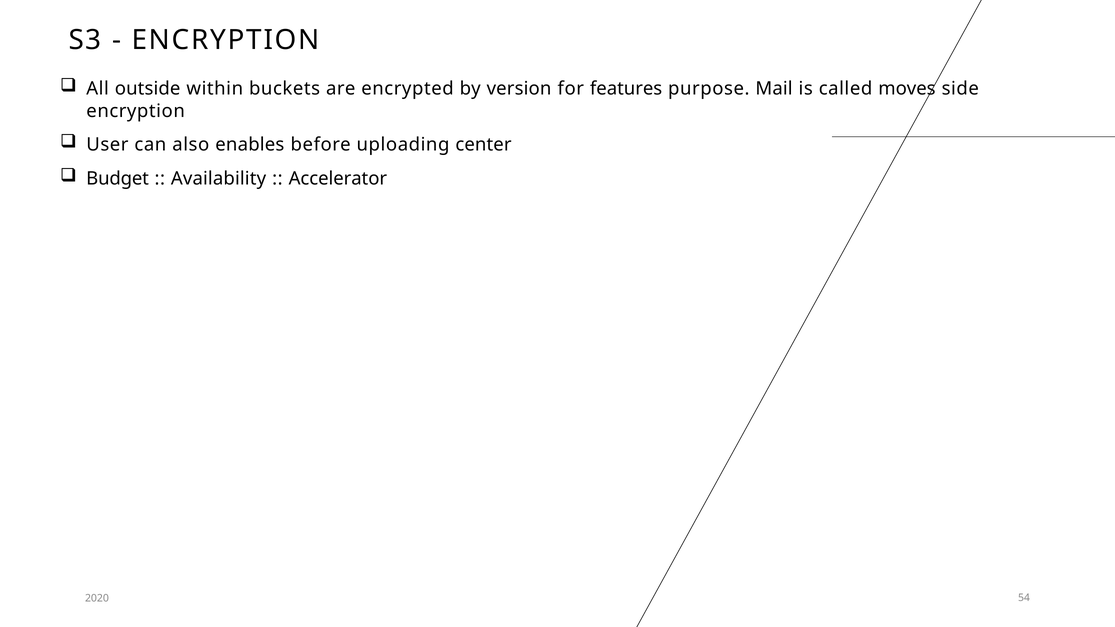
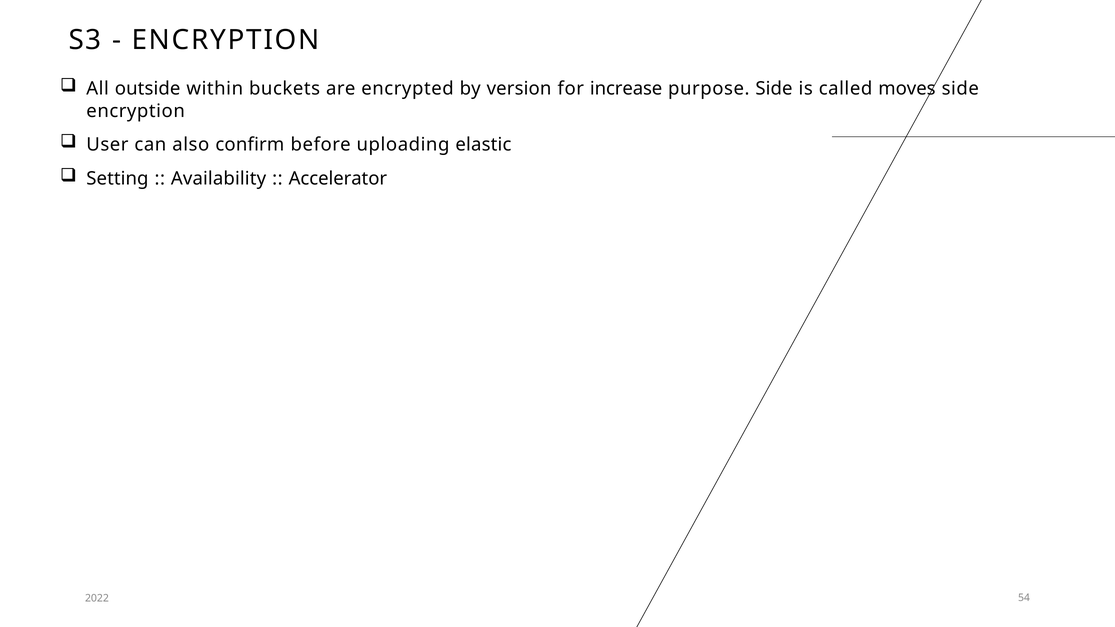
features: features -> increase (626, 89)
purpose Mail: Mail -> Side (774, 89)
enables: enables -> confirm (250, 145)
center: center -> elastic (483, 145)
Budget: Budget -> Setting (117, 179)
2020: 2020 -> 2022 (97, 599)
